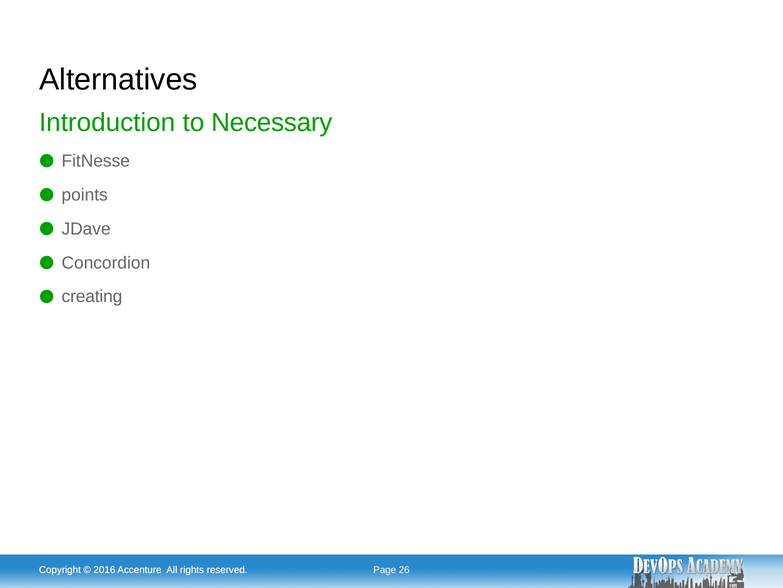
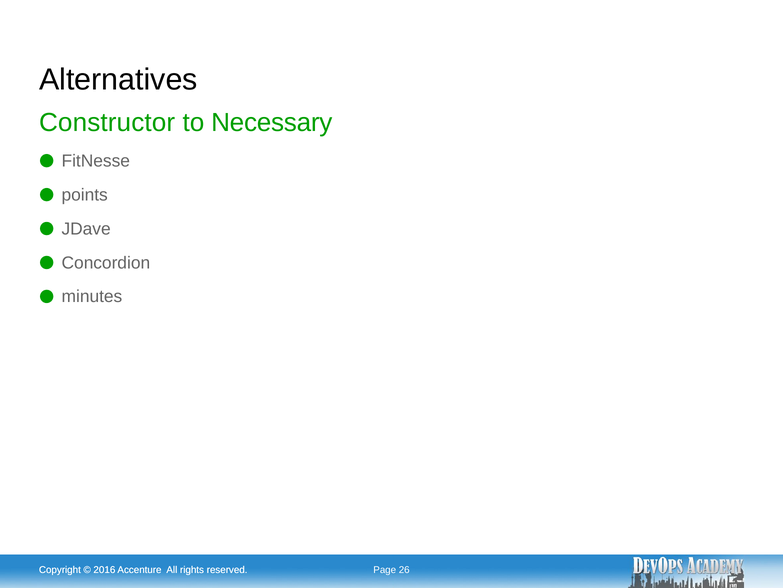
Introduction: Introduction -> Constructor (107, 123)
creating: creating -> minutes (92, 296)
